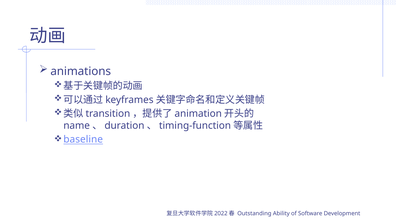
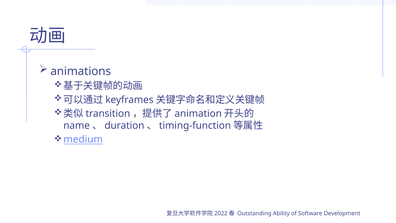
baseline: baseline -> medium (83, 139)
